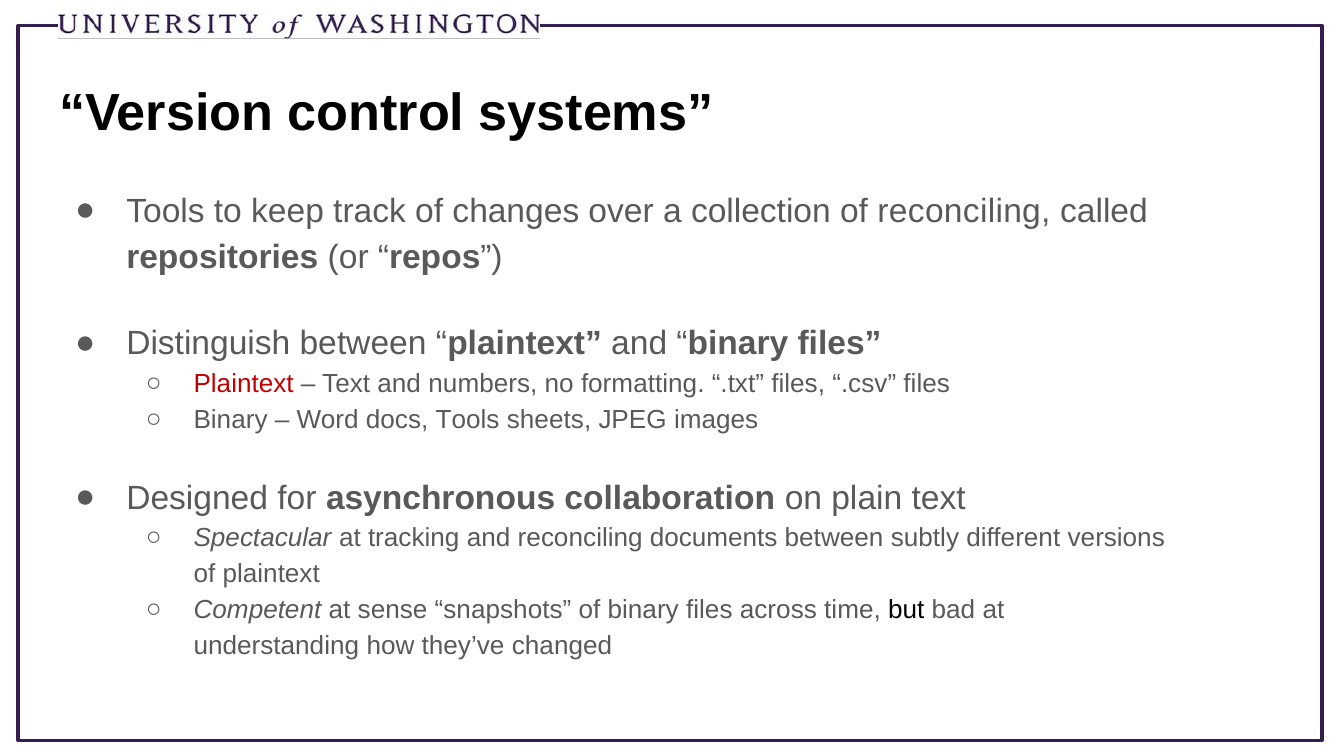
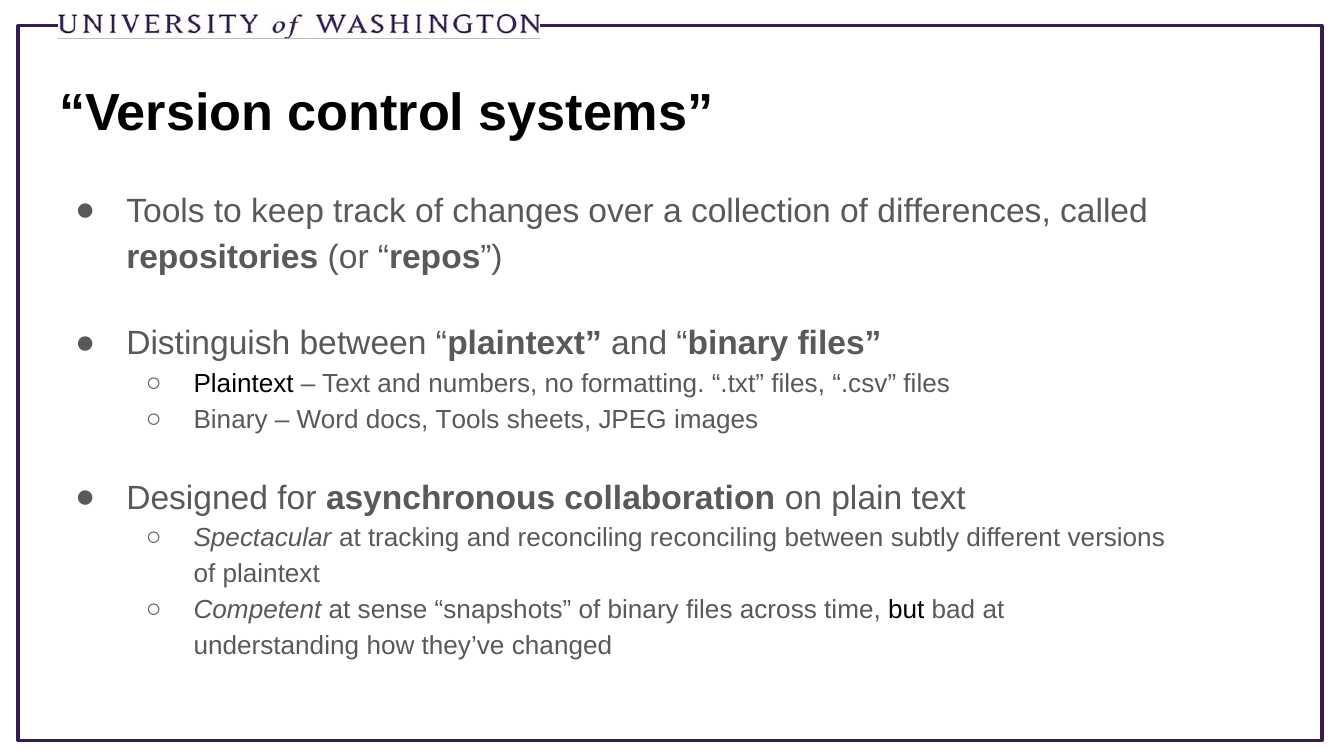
of reconciling: reconciling -> differences (964, 211)
Plaintext colour: red -> black (244, 384)
reconciling documents: documents -> reconciling (714, 538)
